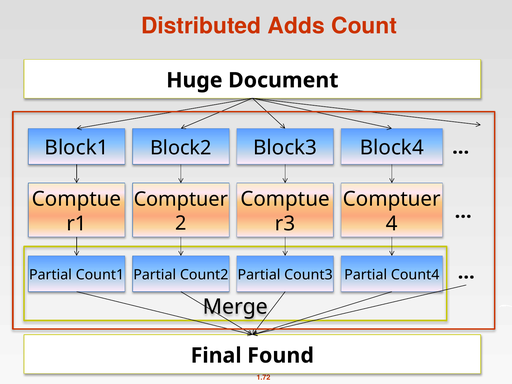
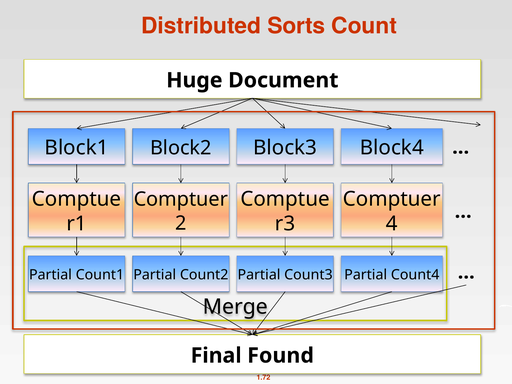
Adds: Adds -> Sorts (296, 26)
